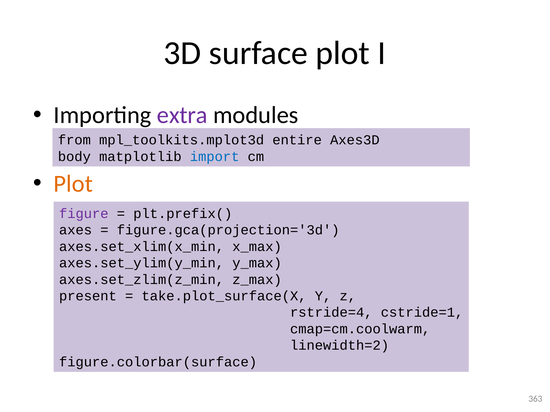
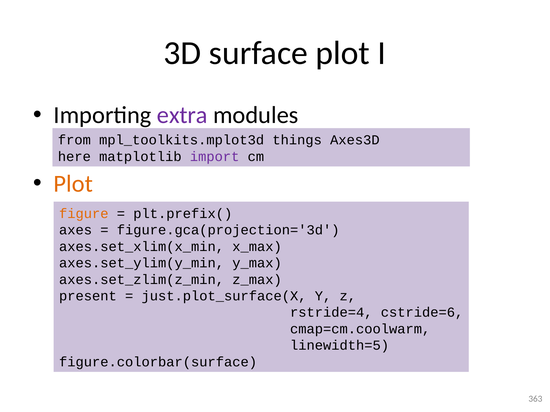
entire: entire -> things (297, 140)
body: body -> here (74, 157)
import colour: blue -> purple (215, 157)
figure colour: purple -> orange (84, 214)
take.plot_surface(X: take.plot_surface(X -> just.plot_surface(X (224, 296)
cstride=1: cstride=1 -> cstride=6 (422, 313)
linewidth=2: linewidth=2 -> linewidth=5 (340, 346)
